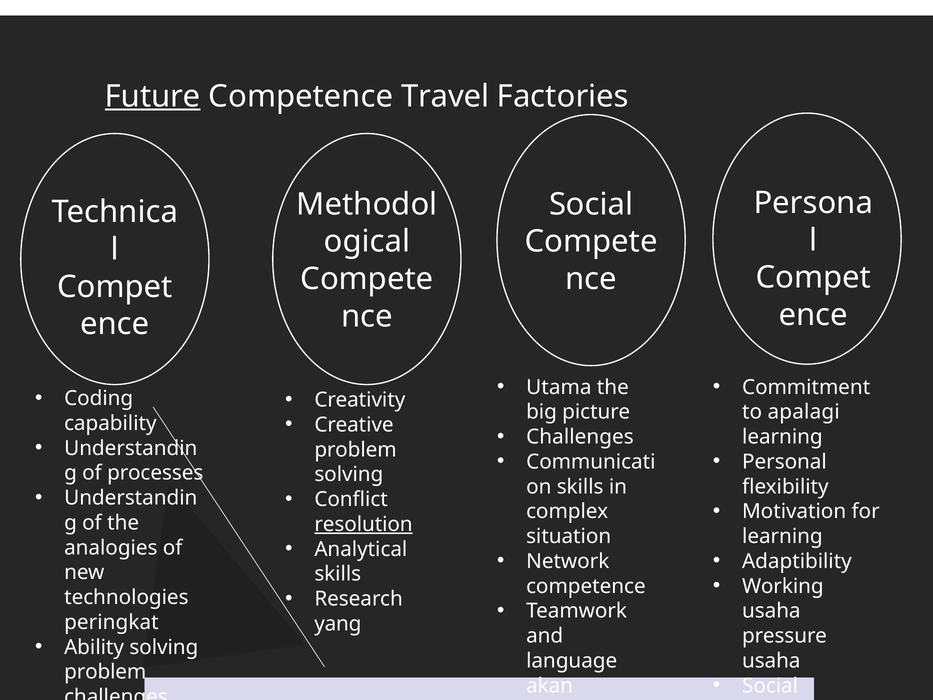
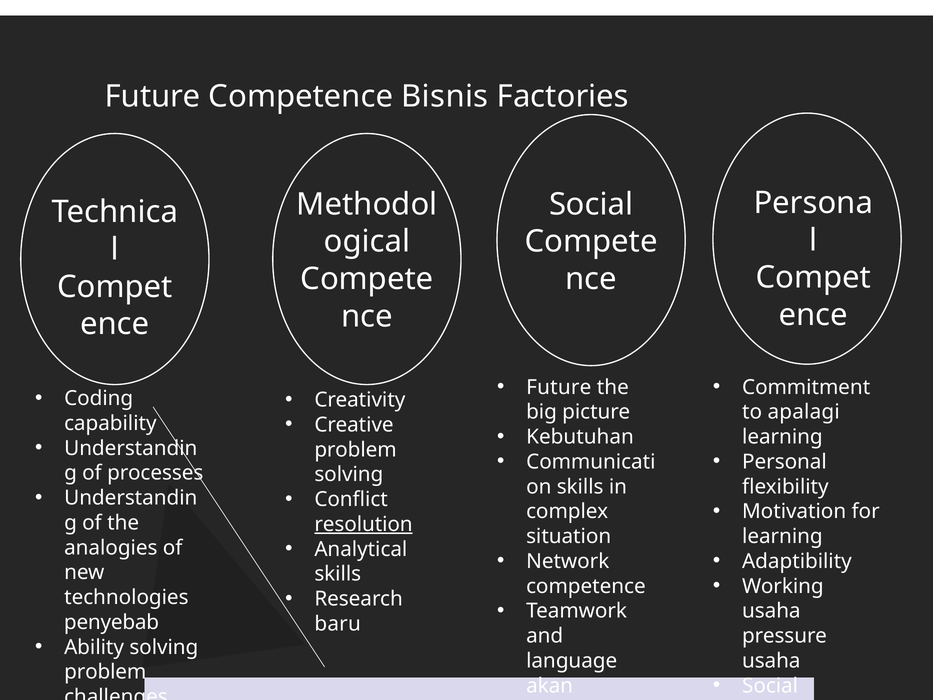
Future underline: present -> none (153, 96)
Travel: Travel -> Bisnis (445, 96)
Utama: Utama -> Future (559, 387)
Challenges: Challenges -> Kebutuhan (580, 437)
peringkat: peringkat -> penyebab (112, 622)
yang: yang -> baru (338, 624)
